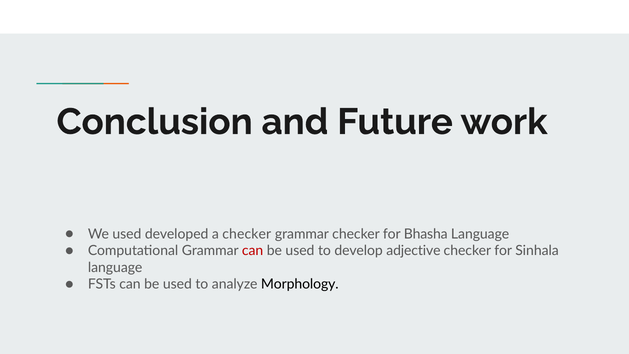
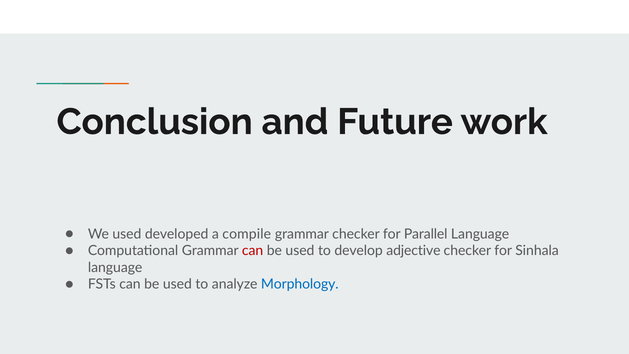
a checker: checker -> compile (247, 234)
Bhasha: Bhasha -> Parallel (426, 234)
Morphology colour: black -> blue (300, 284)
